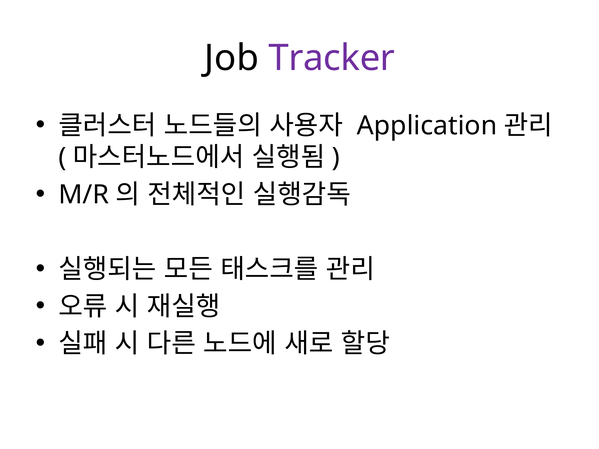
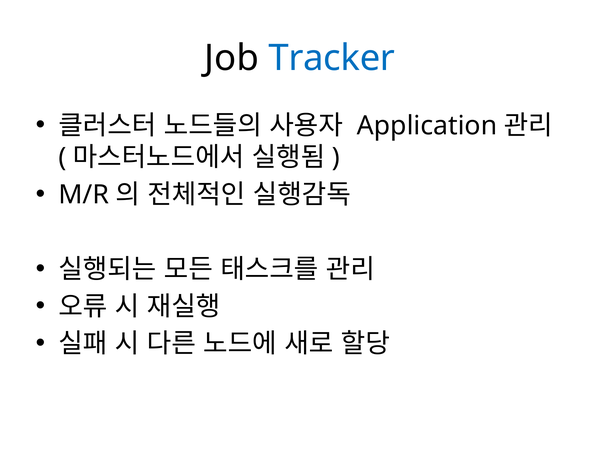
Tracker colour: purple -> blue (332, 58)
